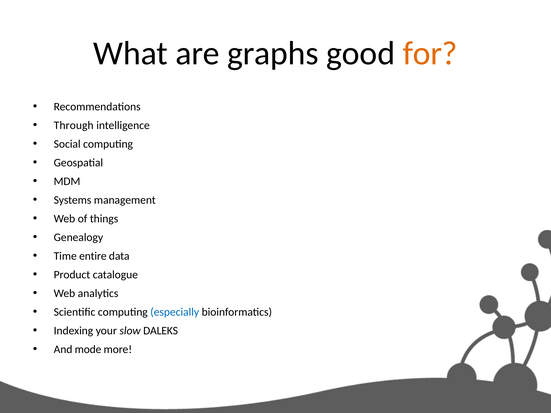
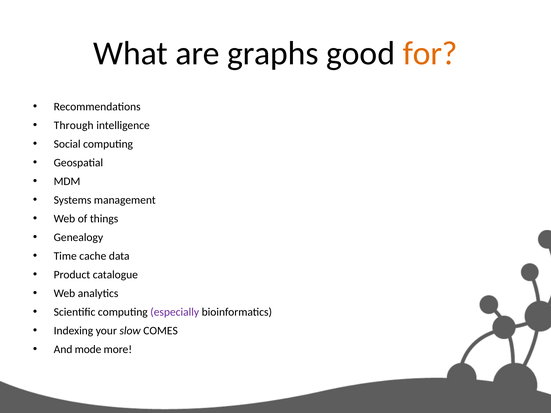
entire: entire -> cache (93, 256)
especially colour: blue -> purple (175, 312)
DALEKS: DALEKS -> COMES (161, 331)
